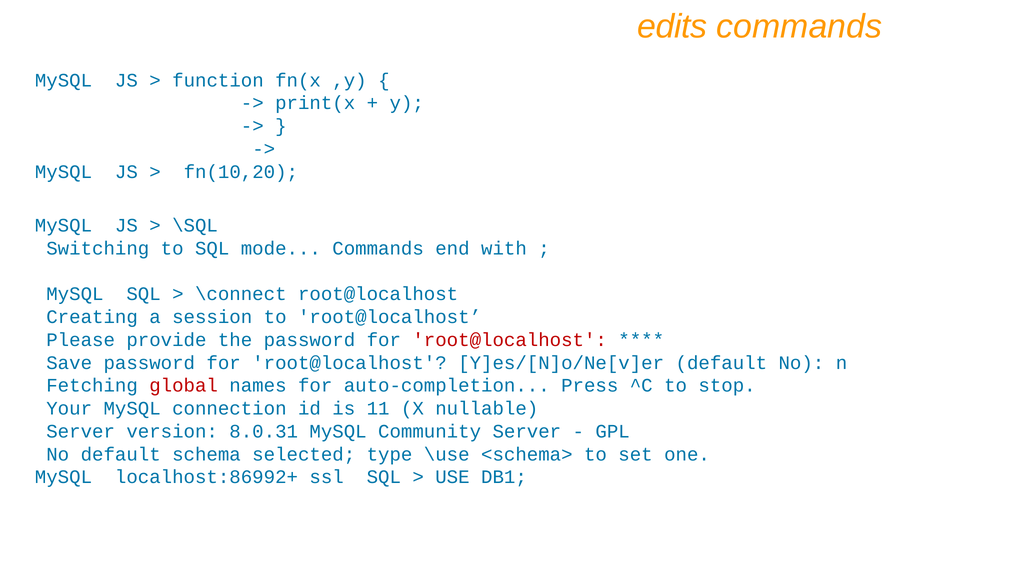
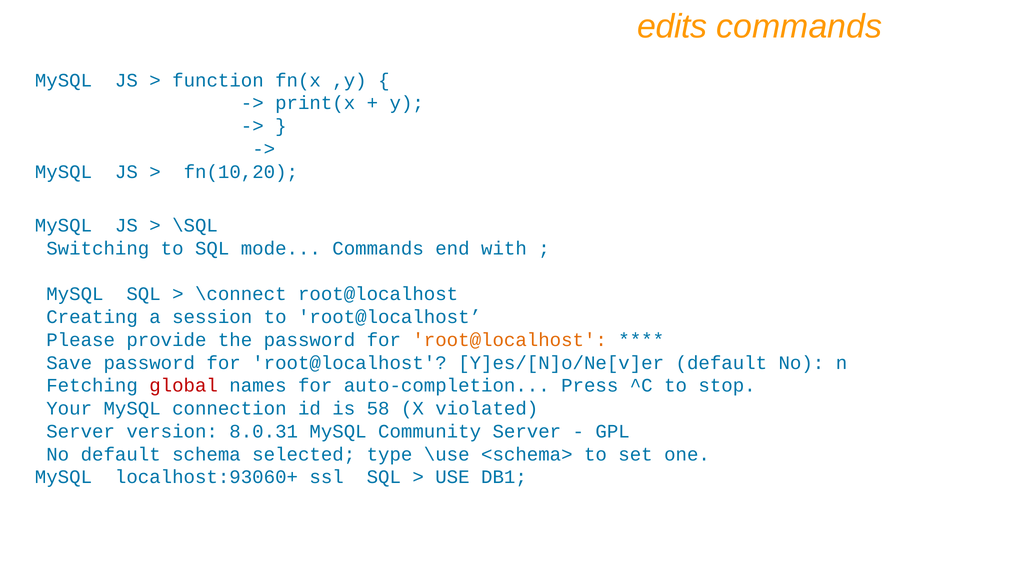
root@localhost colour: red -> orange (510, 340)
11: 11 -> 58 (378, 409)
nullable: nullable -> violated (487, 409)
localhost:86992+: localhost:86992+ -> localhost:93060+ (206, 477)
